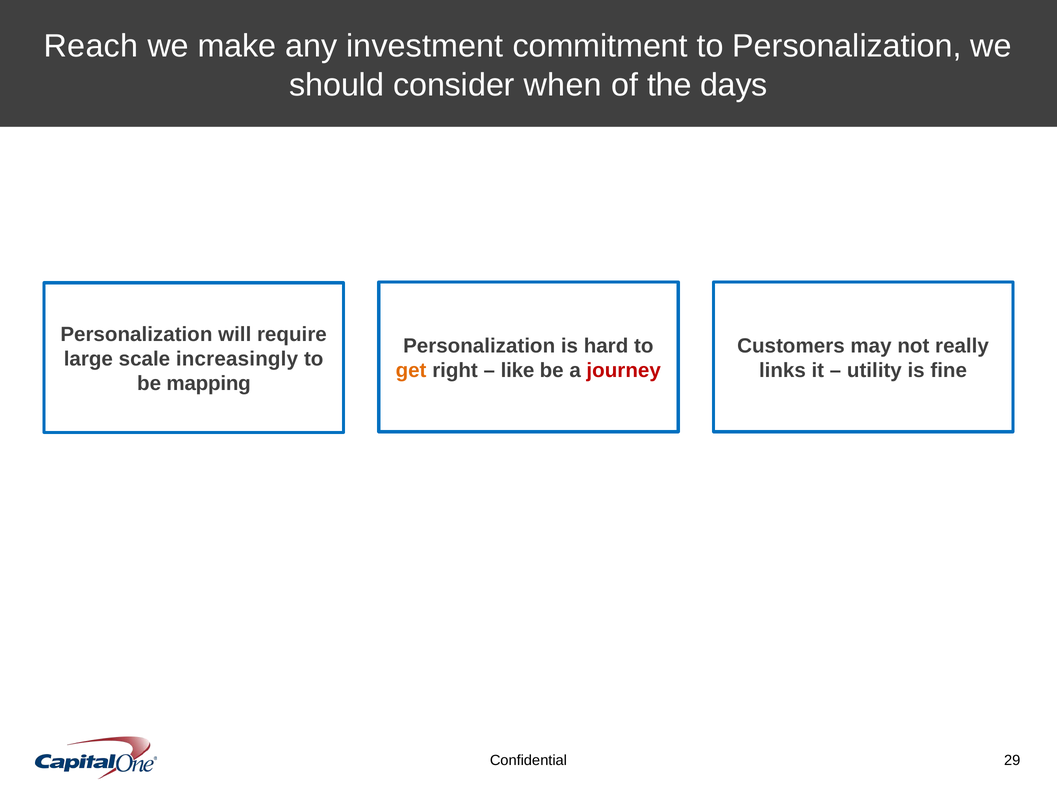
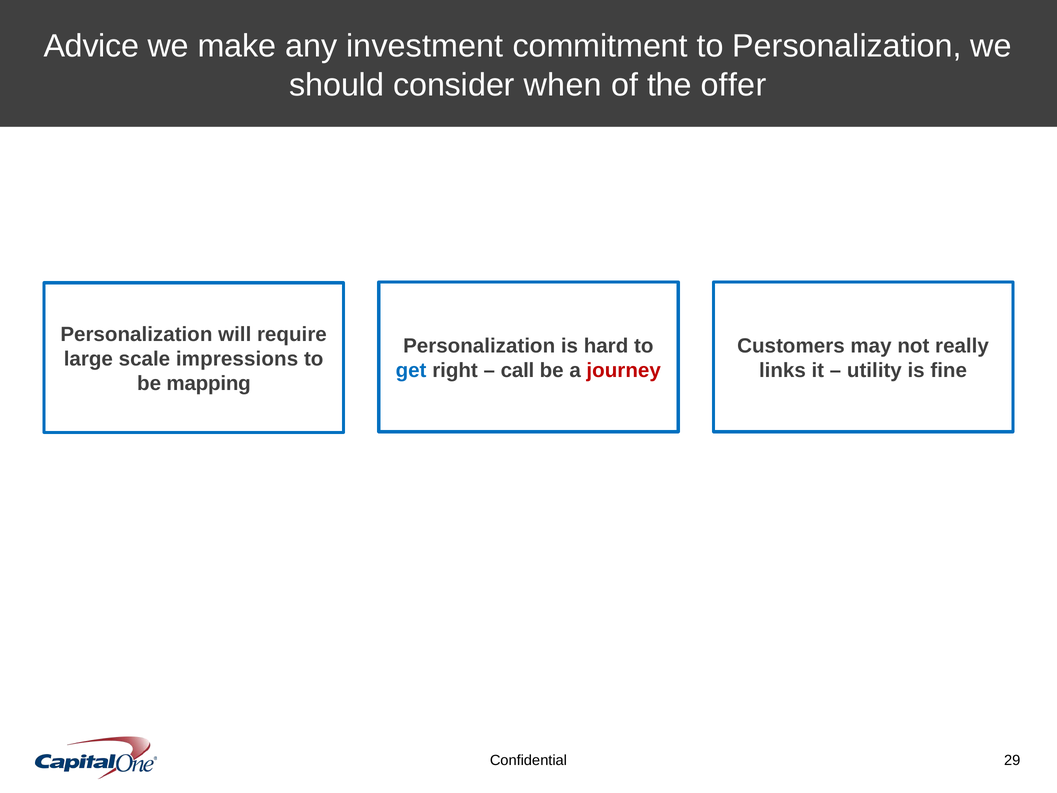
Reach: Reach -> Advice (91, 46)
days: days -> offer (734, 85)
increasingly: increasingly -> impressions (237, 359)
get colour: orange -> blue (411, 370)
like: like -> call (517, 370)
